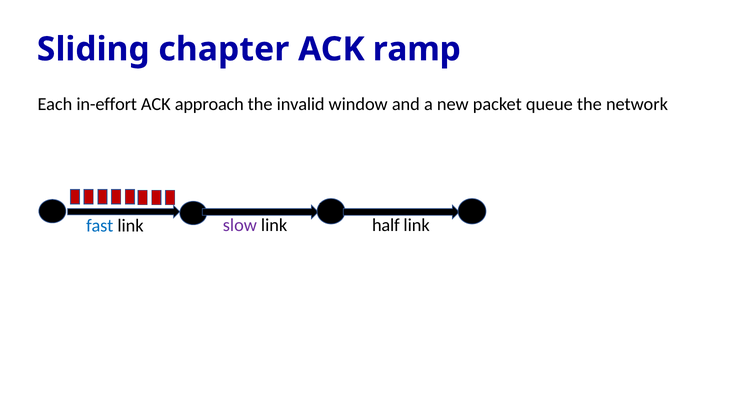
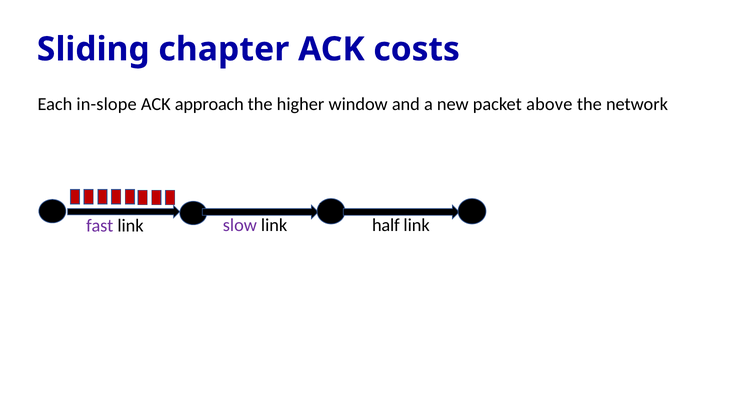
ramp: ramp -> costs (417, 49)
in-effort: in-effort -> in-slope (107, 104)
invalid: invalid -> higher (301, 104)
queue: queue -> above (549, 104)
fast colour: blue -> purple (100, 226)
